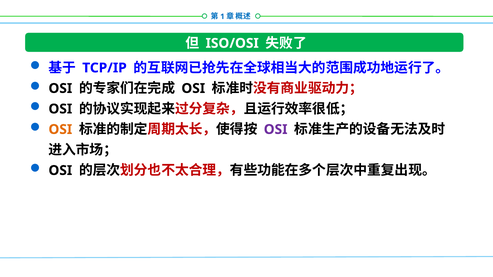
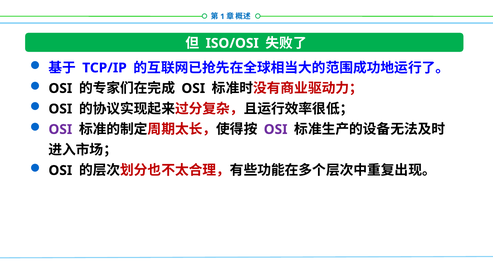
OSI colour: orange -> purple (60, 130)
